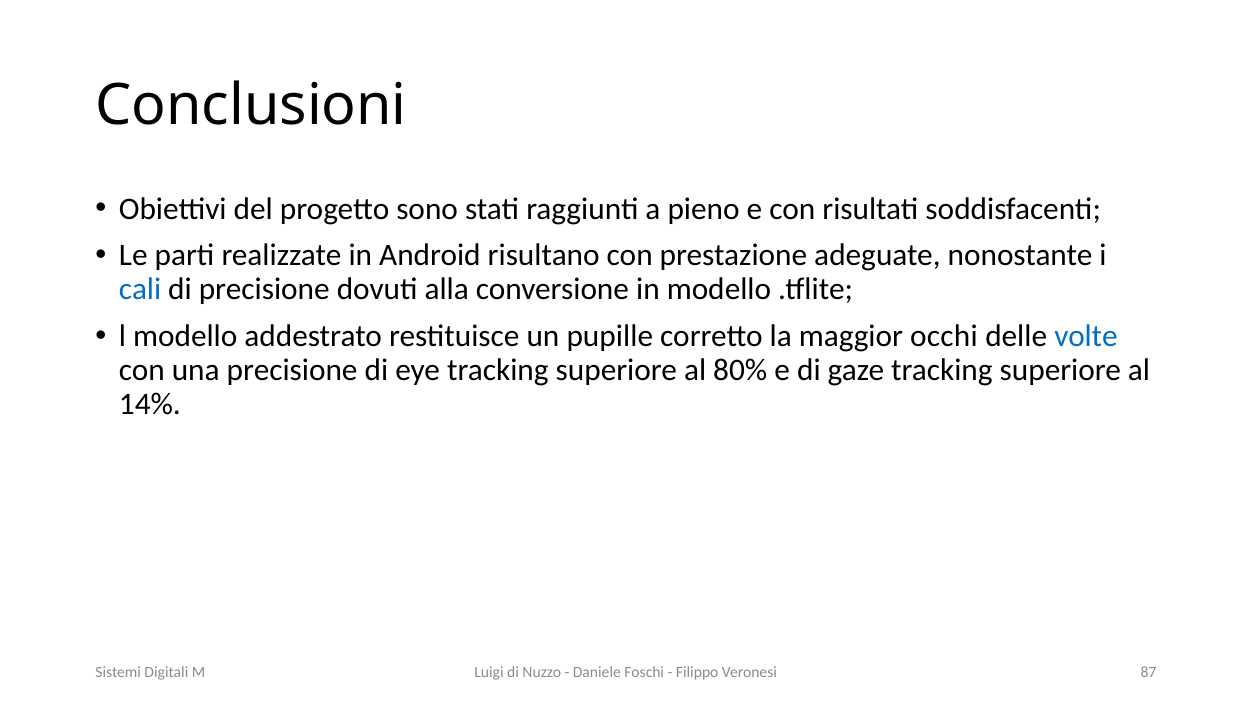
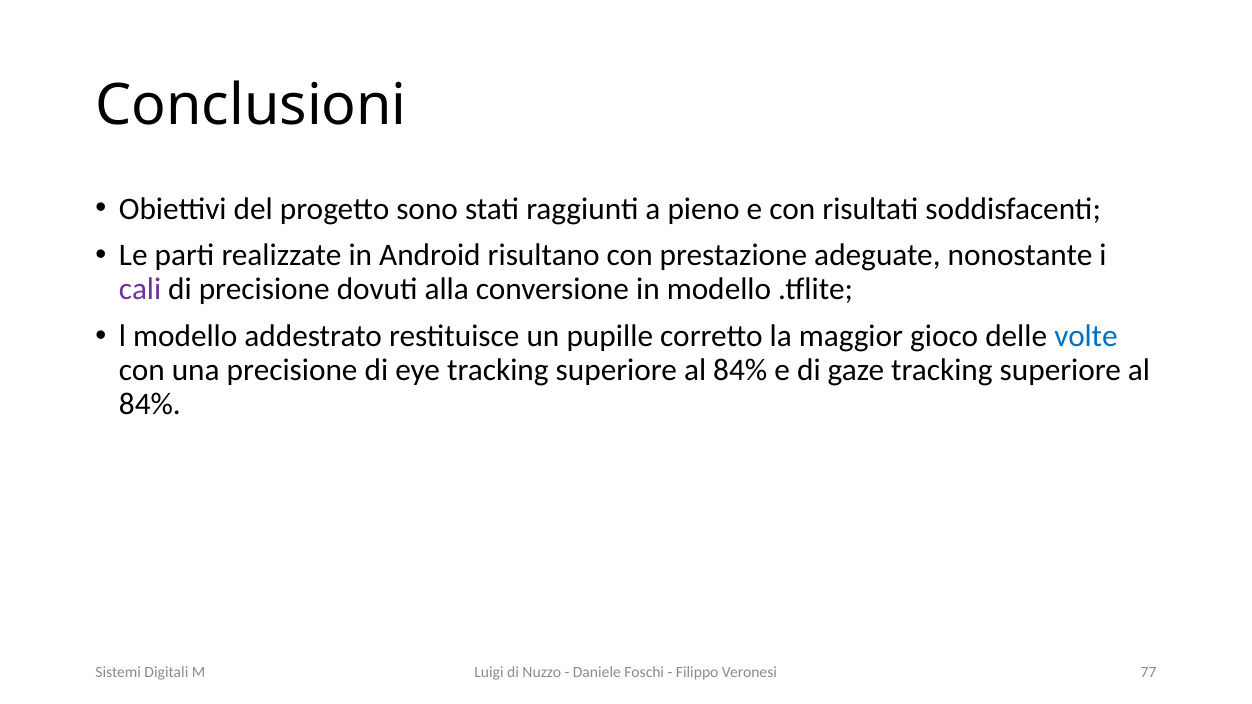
cali colour: blue -> purple (140, 290)
occhi: occhi -> gioco (944, 336)
80%: 80% -> 84% (740, 370)
14%: 14% -> 84% (150, 404)
87: 87 -> 77 (1149, 672)
